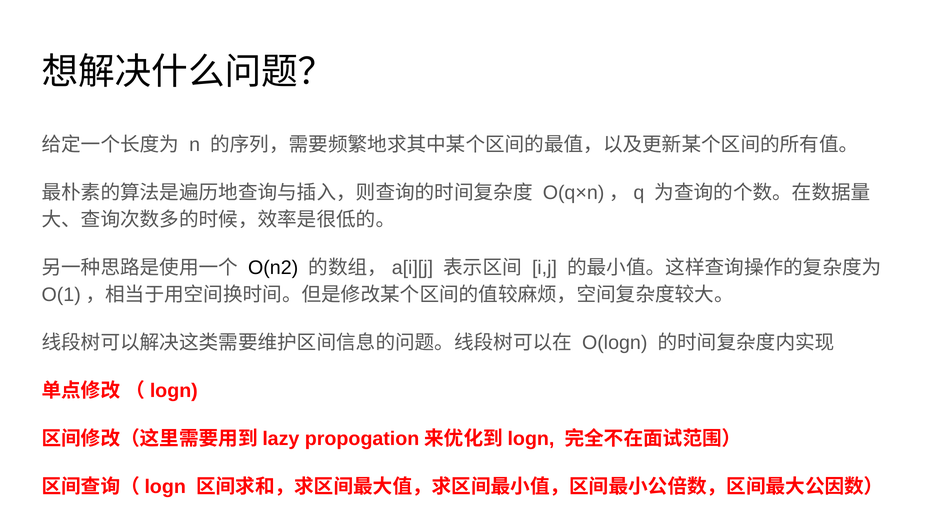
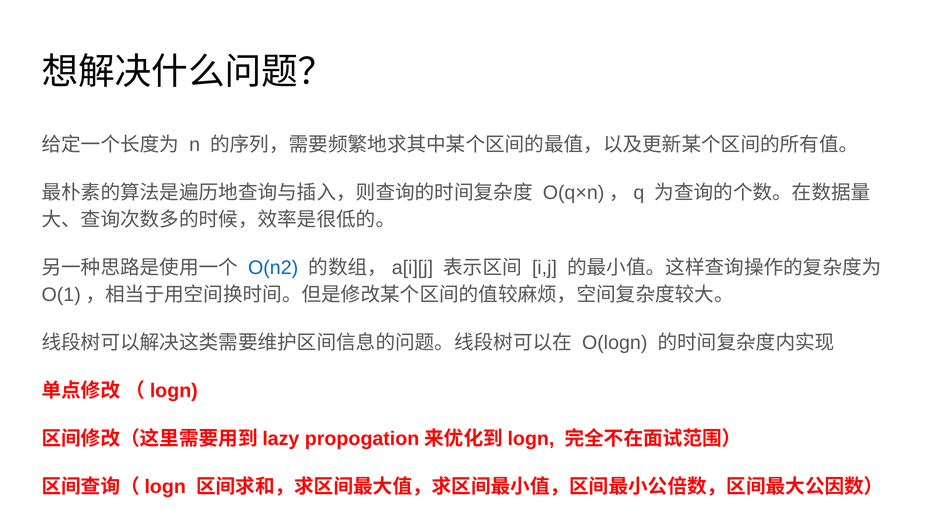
O(n2 colour: black -> blue (273, 268)
